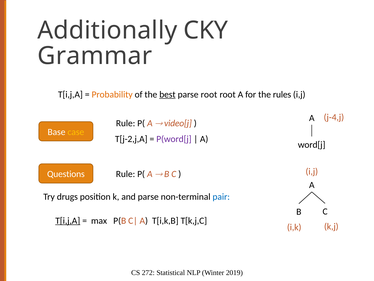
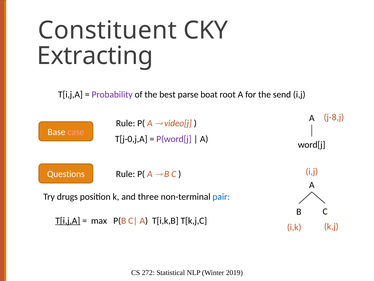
Additionally: Additionally -> Constituent (107, 30)
Grammar: Grammar -> Extracting (95, 56)
Probability colour: orange -> purple (112, 94)
best underline: present -> none (167, 94)
parse root: root -> boat (209, 94)
rules: rules -> send (282, 94)
j-4,j: j-4,j -> j-8,j (334, 117)
case colour: yellow -> pink (76, 132)
T[j-2,j,A: T[j-2,j,A -> T[j-0,j,A (131, 139)
and parse: parse -> three (148, 196)
